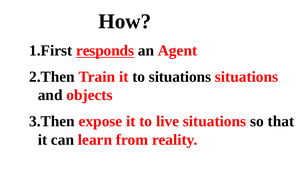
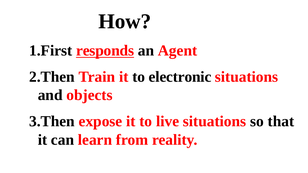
to situations: situations -> electronic (180, 77)
